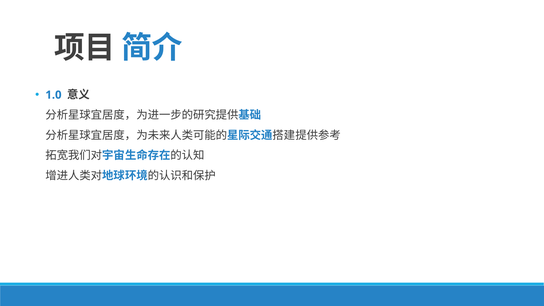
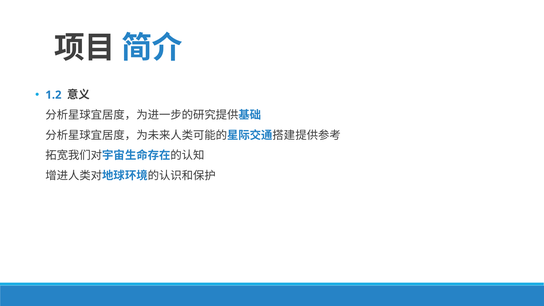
1.0: 1.0 -> 1.2 (53, 95)
